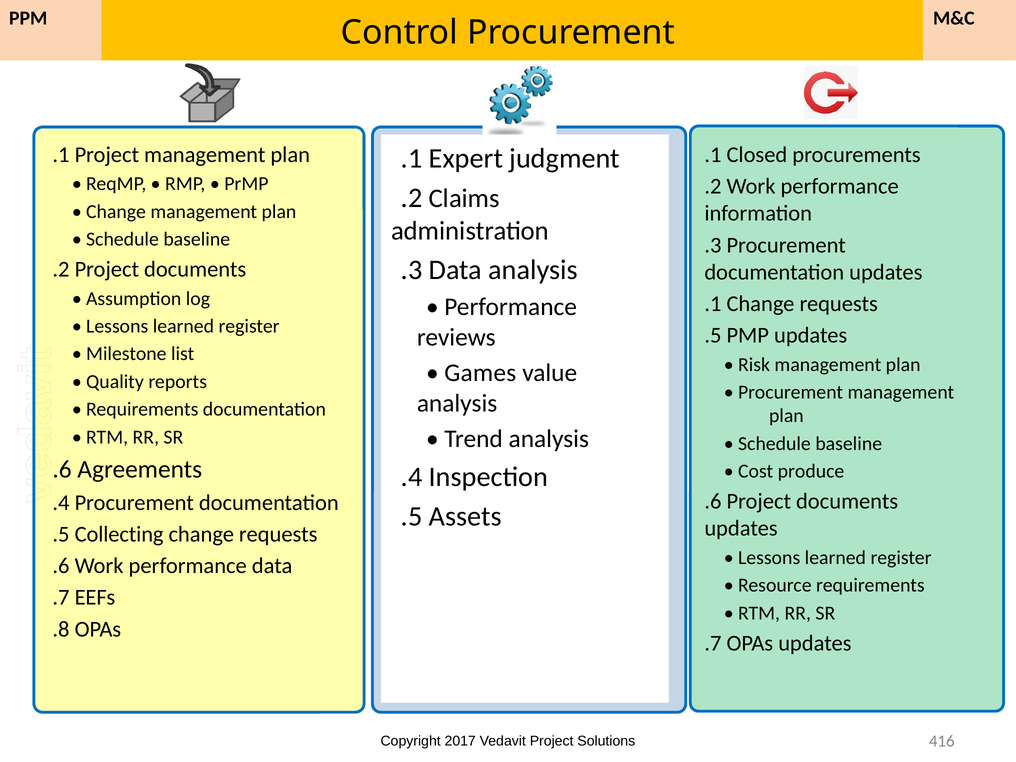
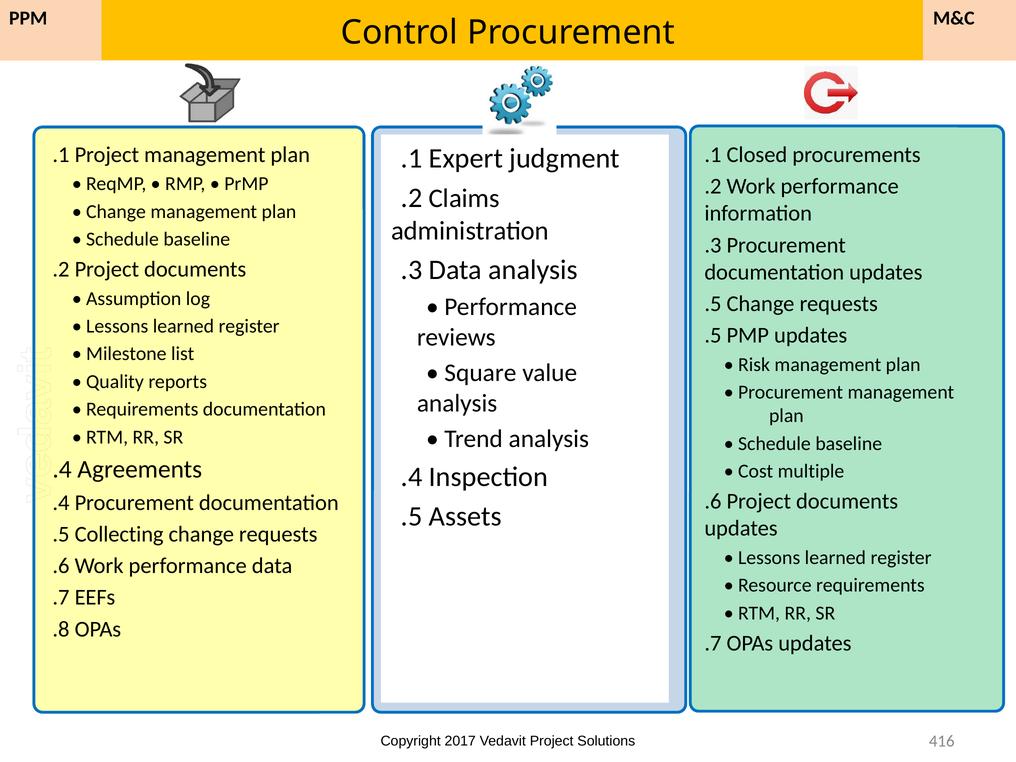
.1: .1 -> .5 (713, 304)
Games: Games -> Square (480, 373)
.6: .6 -> .4 (62, 470)
produce: produce -> multiple (811, 471)
